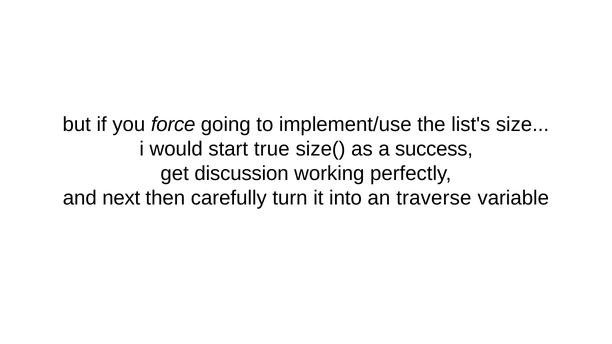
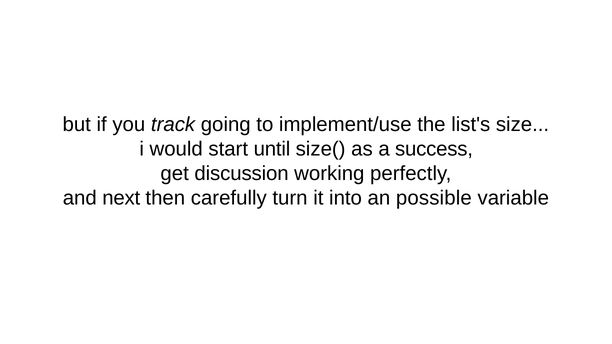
force: force -> track (173, 125)
true: true -> until (272, 149)
traverse: traverse -> possible (434, 198)
